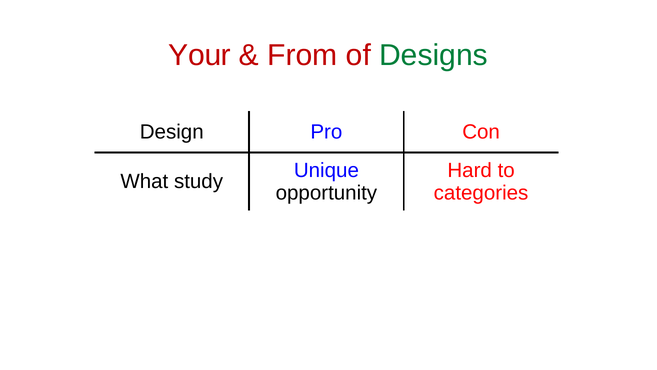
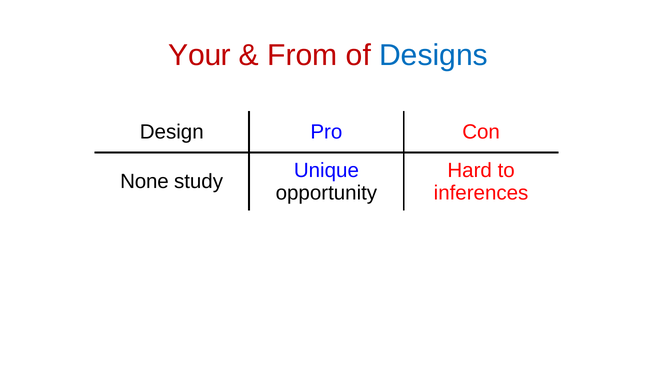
Designs colour: green -> blue (434, 55)
What: What -> None (144, 181)
categories: categories -> inferences (481, 193)
